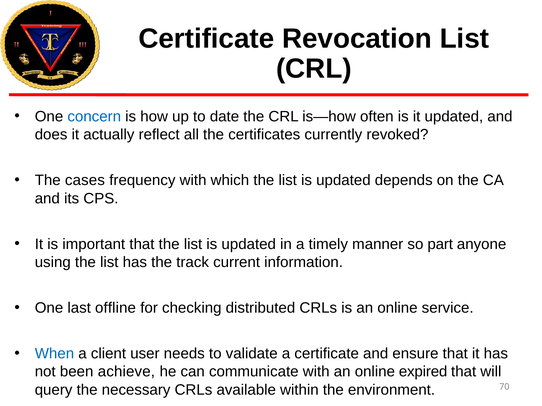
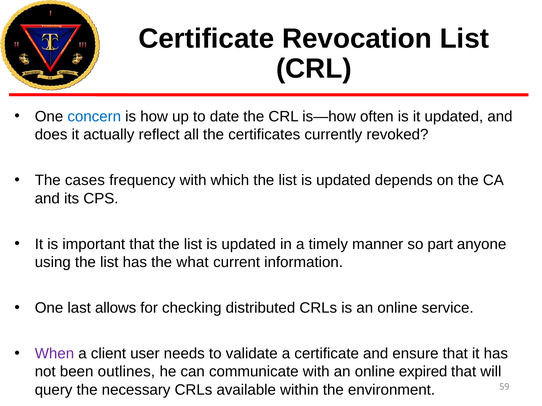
track: track -> what (193, 262)
offline: offline -> allows (116, 308)
When colour: blue -> purple (54, 354)
achieve: achieve -> outlines (126, 372)
70: 70 -> 59 (504, 387)
